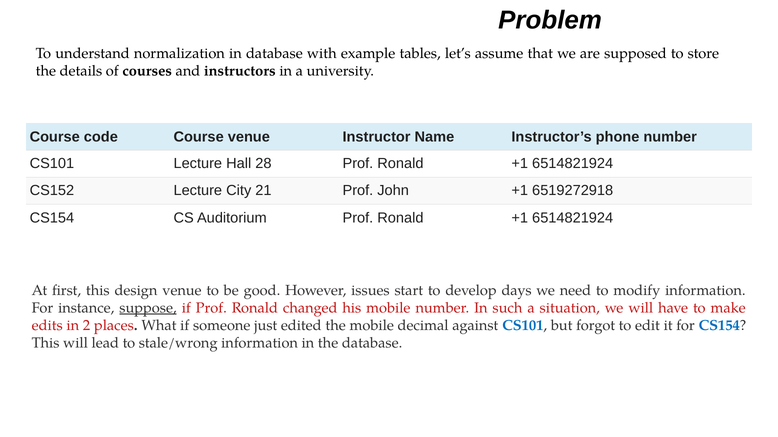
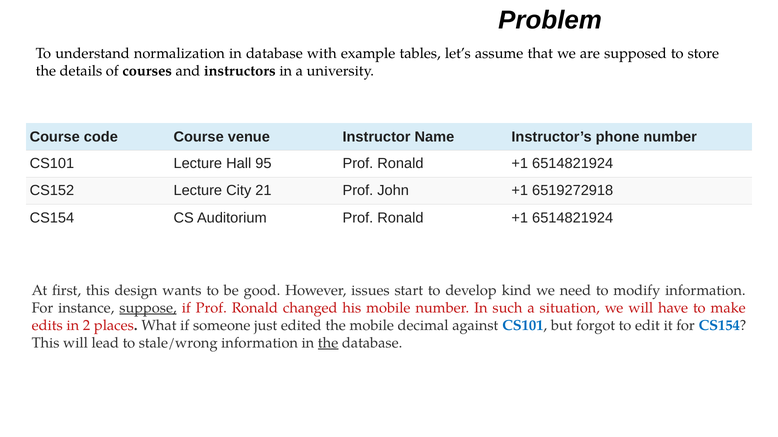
28: 28 -> 95 (263, 164)
design venue: venue -> wants (182, 291)
days: days -> kind (517, 291)
the underline: none -> present (328, 343)
